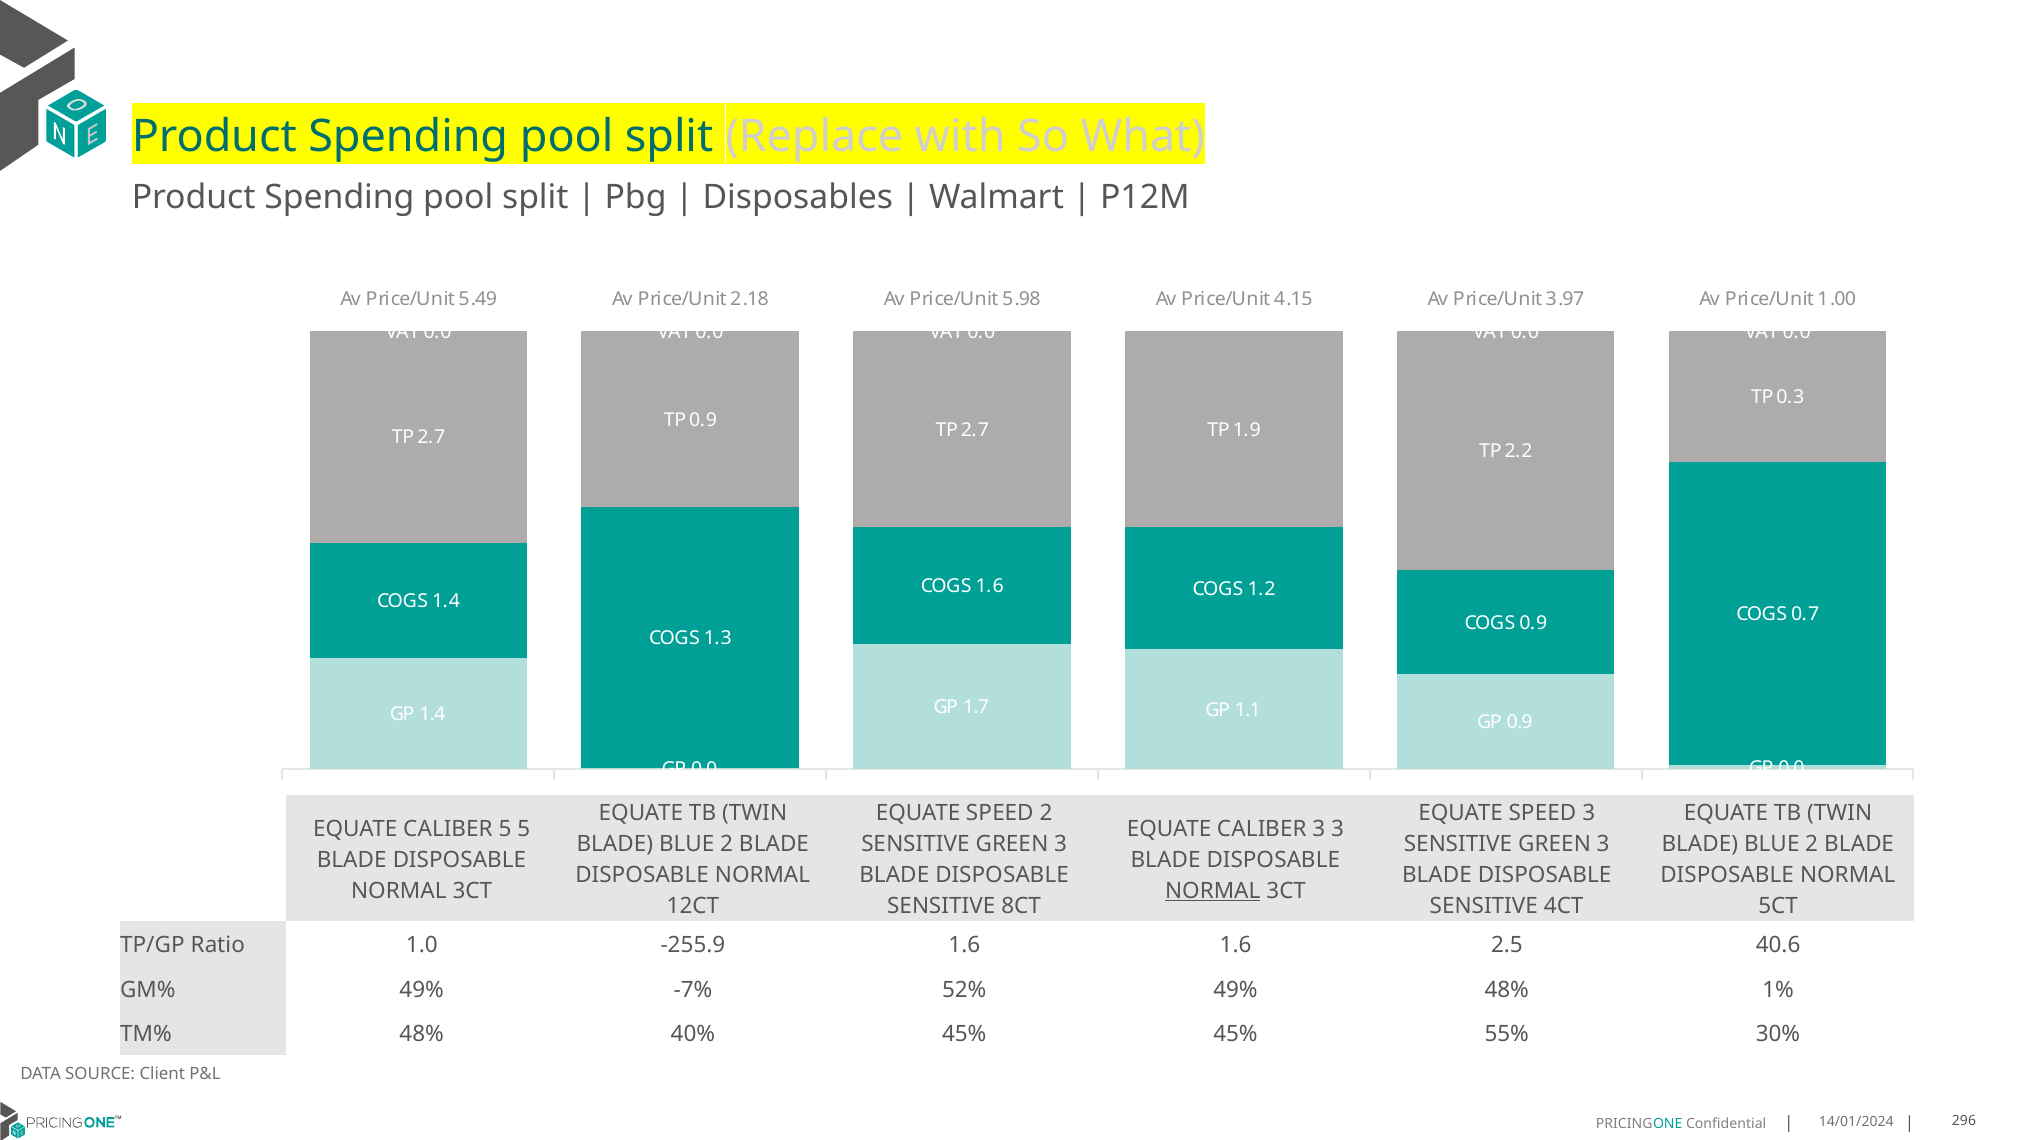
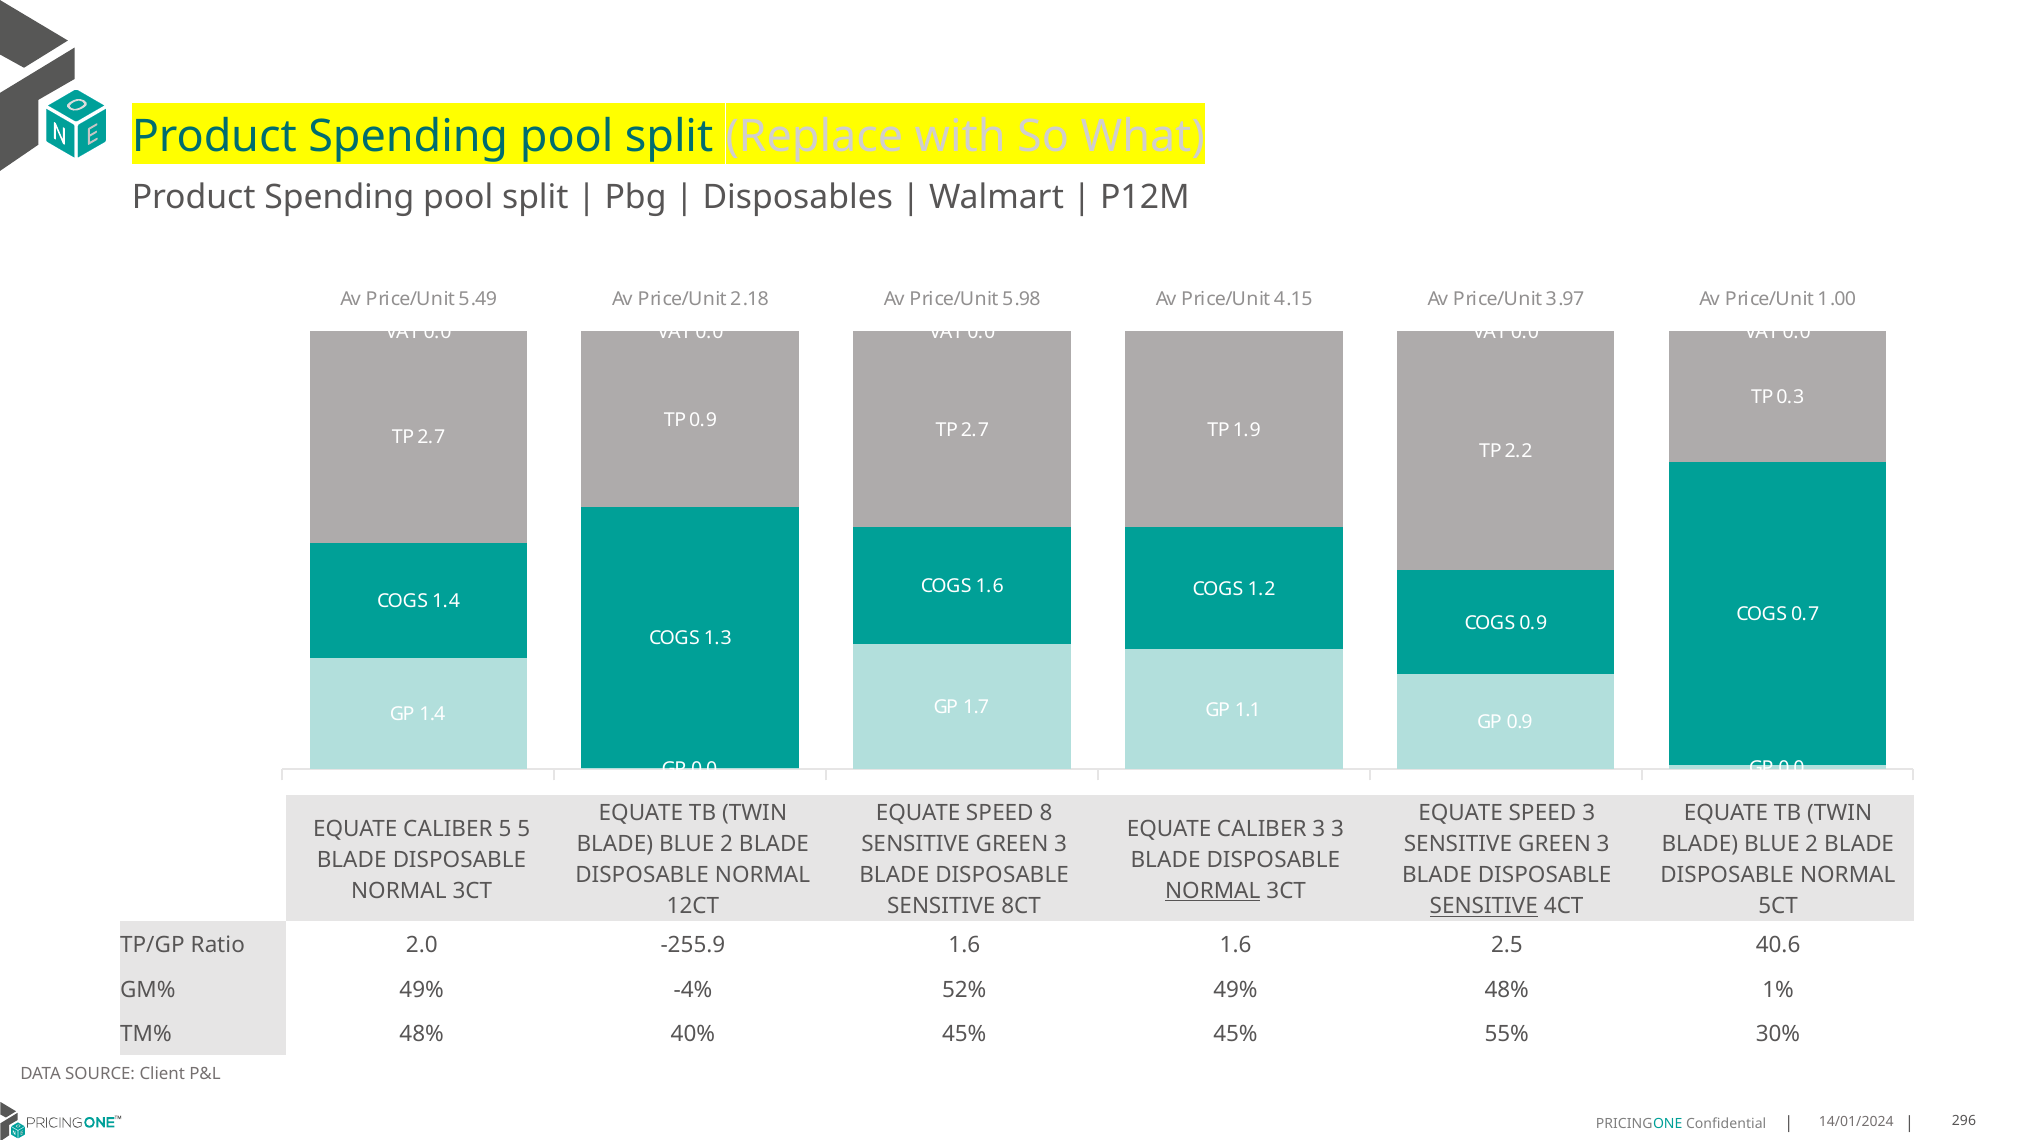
SPEED 2: 2 -> 8 (1046, 813)
SENSITIVE underline: none -> present (1484, 906)
1.0: 1.0 -> 2.0 (422, 945)
-7%: -7% -> -4% (693, 989)
